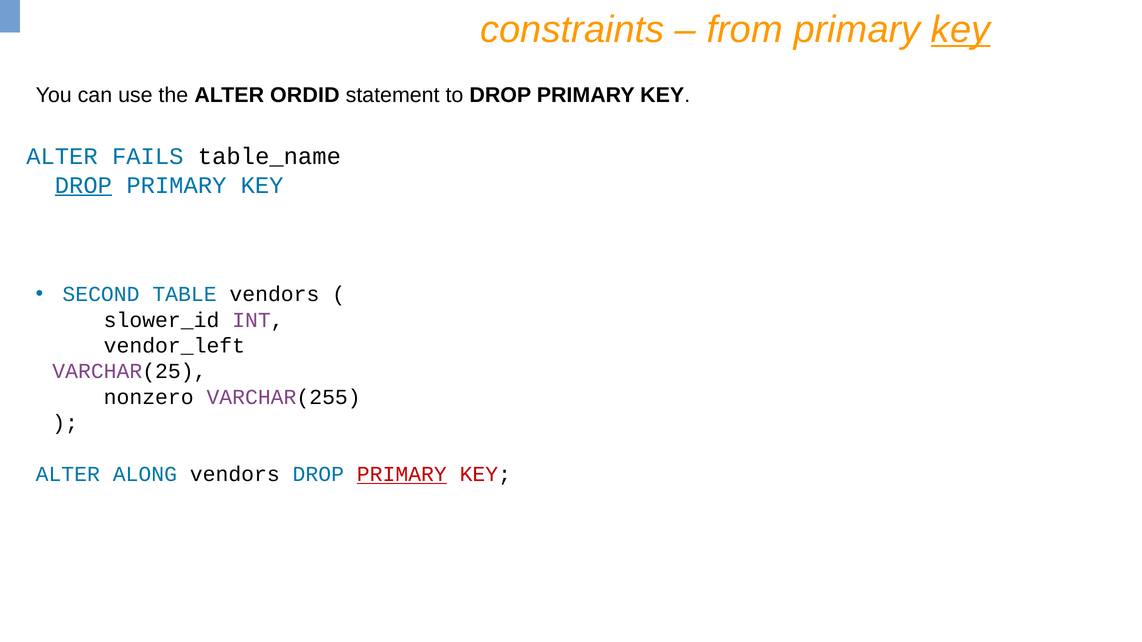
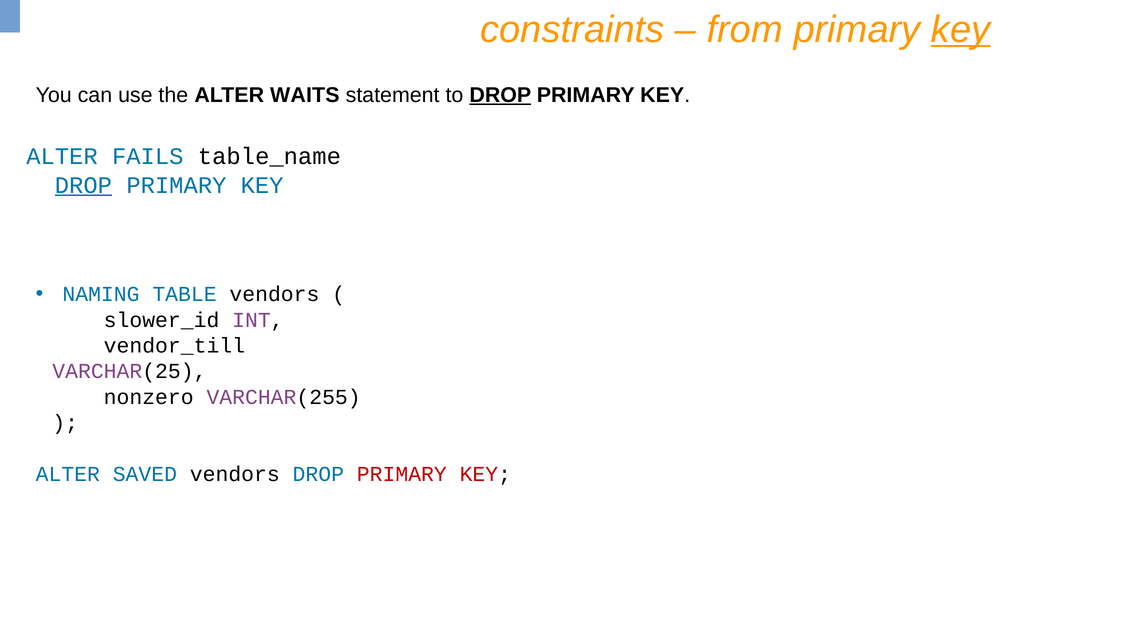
ORDID: ORDID -> WAITS (305, 95)
DROP underline: none -> present (500, 95)
SECOND: SECOND -> NAMING (101, 295)
vendor_left: vendor_left -> vendor_till (174, 346)
ALONG: ALONG -> SAVED (145, 475)
PRIMARY underline: present -> none (402, 475)
